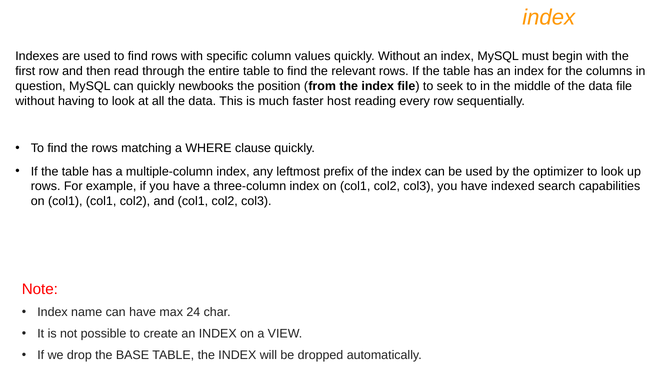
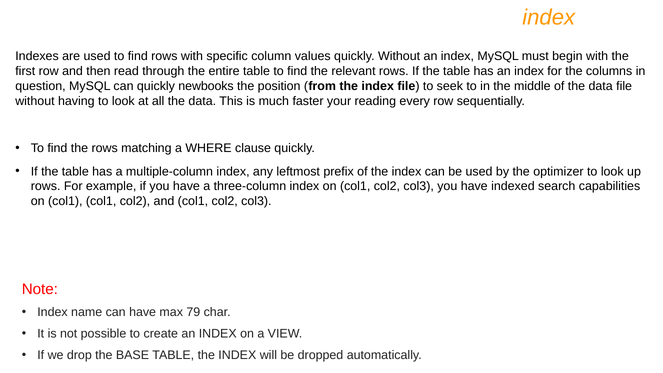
host: host -> your (339, 101)
24: 24 -> 79 (193, 312)
